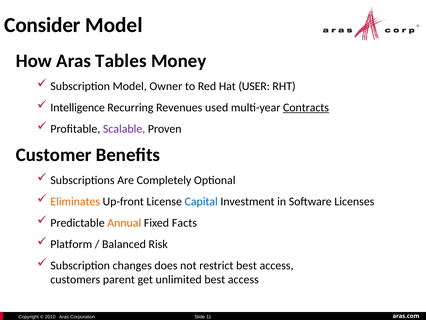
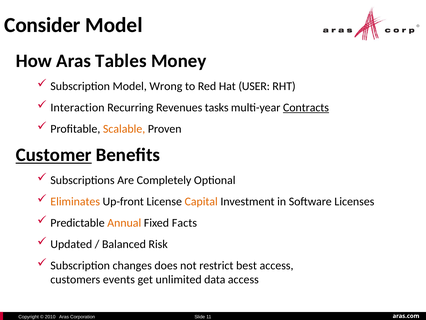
Owner: Owner -> Wrong (166, 86)
Intelligence: Intelligence -> Interaction (77, 107)
used: used -> tasks (217, 107)
Scalable colour: purple -> orange (124, 129)
Customer underline: none -> present (54, 155)
Capital colour: blue -> orange (201, 201)
Platform: Platform -> Updated (71, 244)
parent: parent -> events (119, 279)
unlimited best: best -> data (215, 279)
